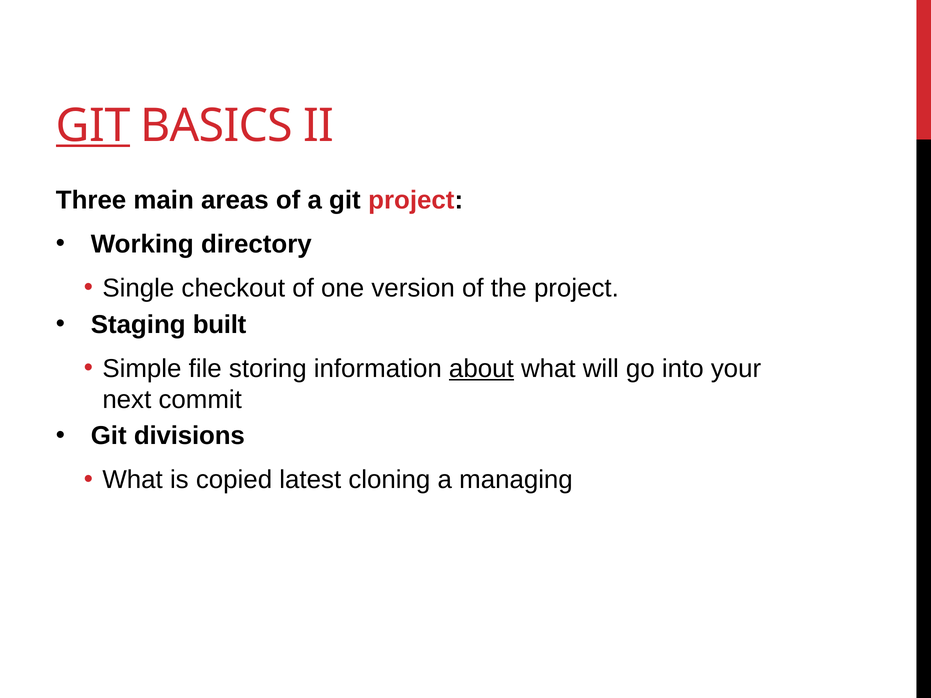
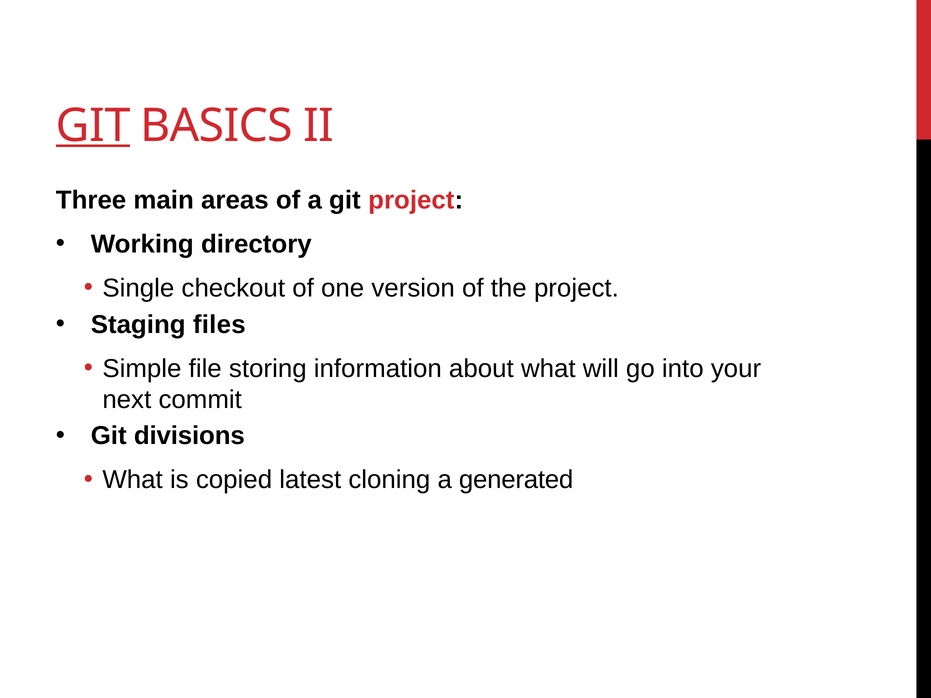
built: built -> files (219, 325)
about underline: present -> none (481, 369)
managing: managing -> generated (516, 480)
